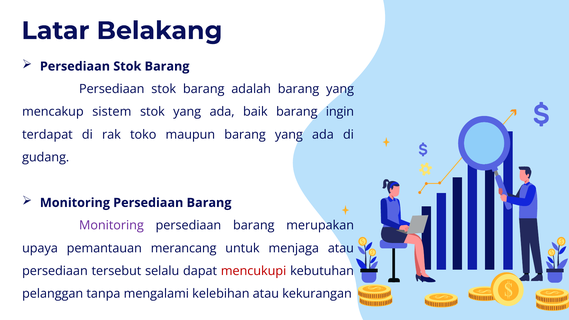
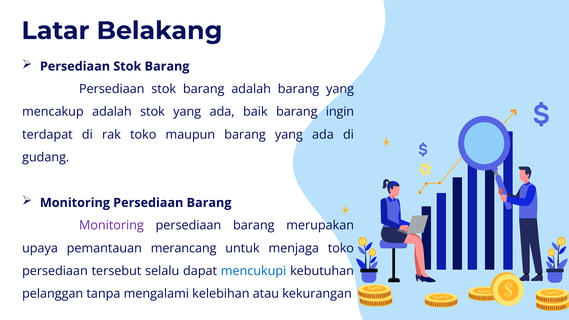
mencakup sistem: sistem -> adalah (112, 112)
menjaga atau: atau -> toko (341, 248)
mencukupi colour: red -> blue (254, 271)
